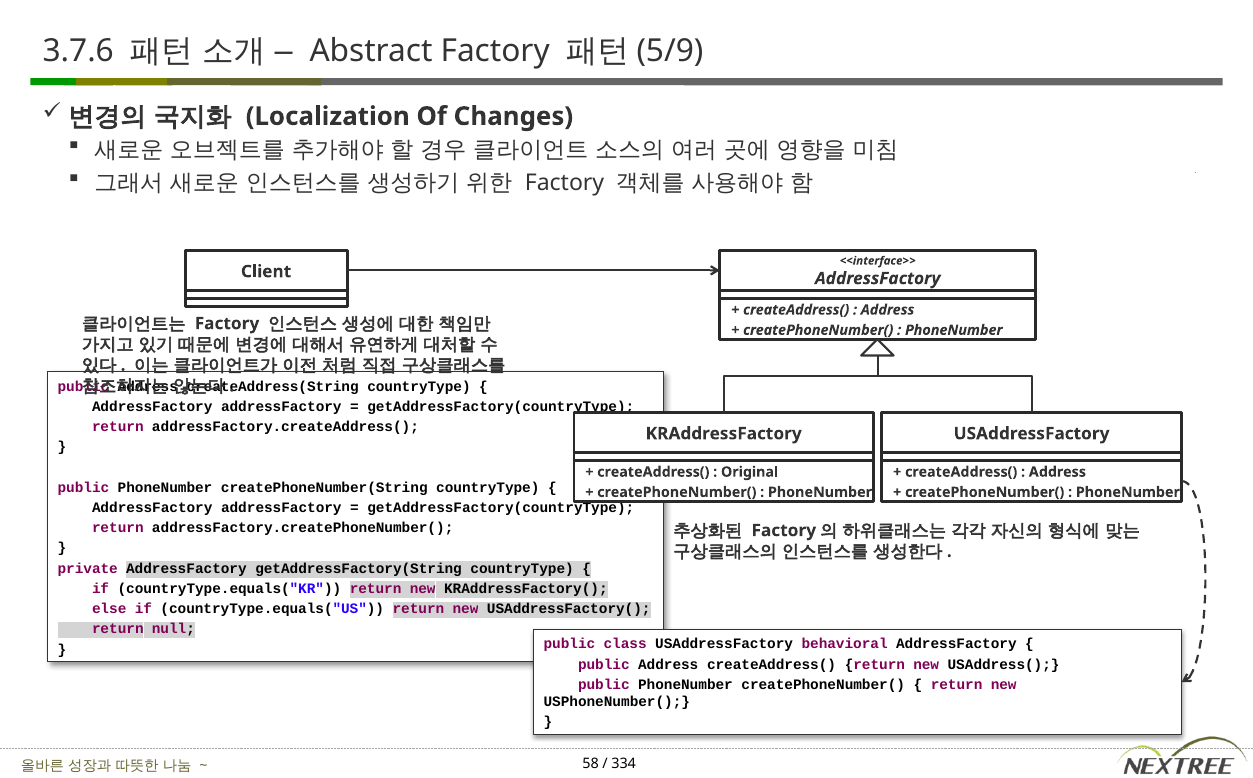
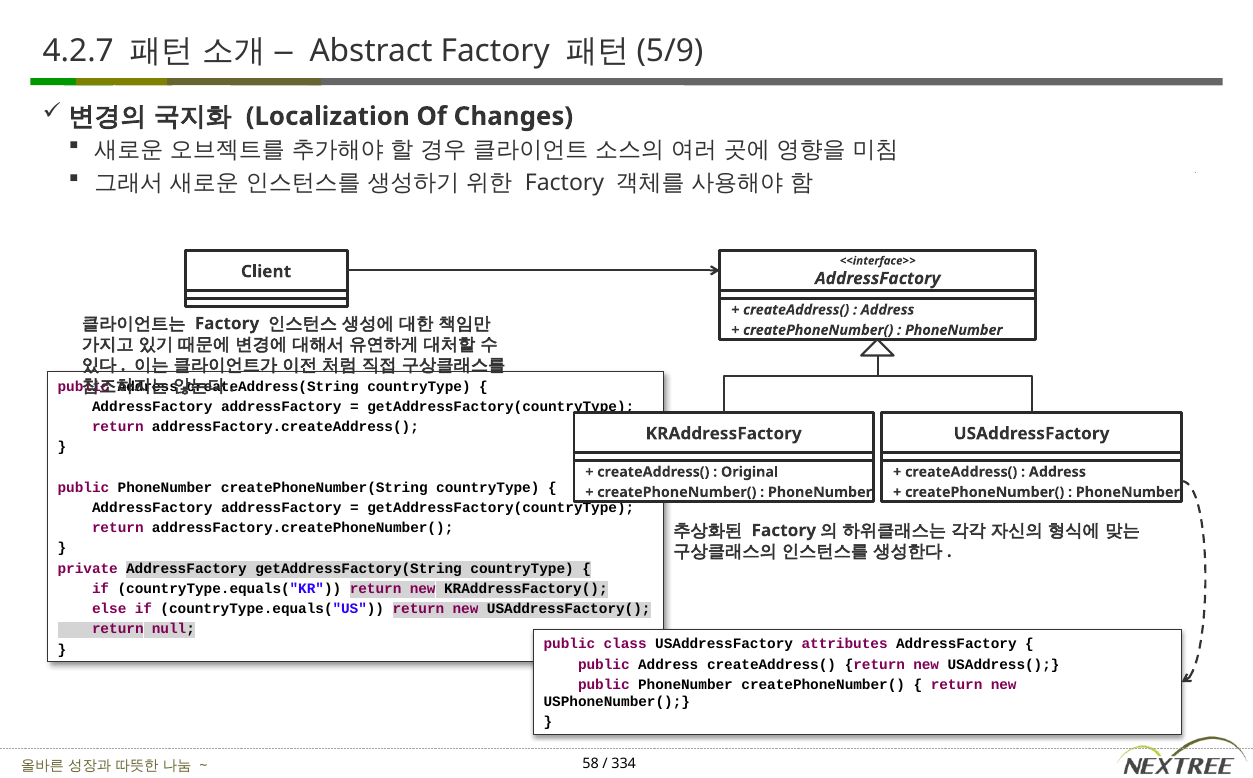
3.7.6: 3.7.6 -> 4.2.7 (78, 51)
behavioral: behavioral -> attributes (845, 644)
